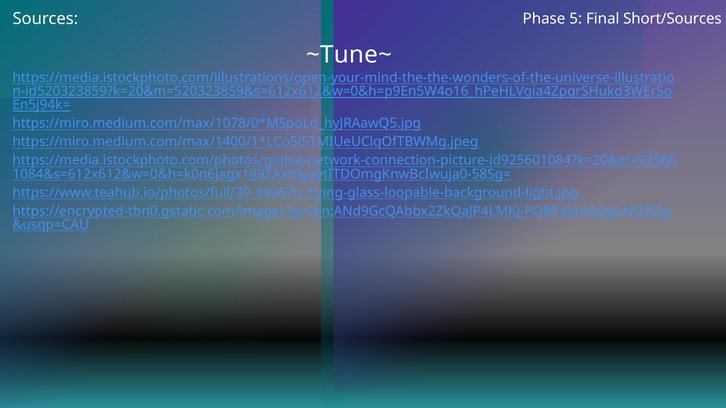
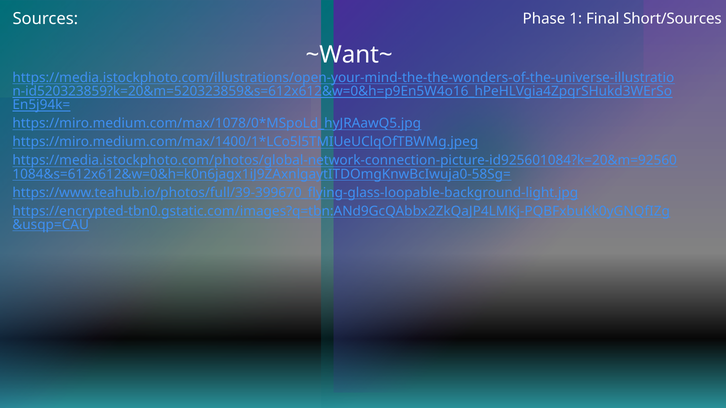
5: 5 -> 1 (576, 19)
~Tune~: ~Tune~ -> ~Want~ (349, 55)
